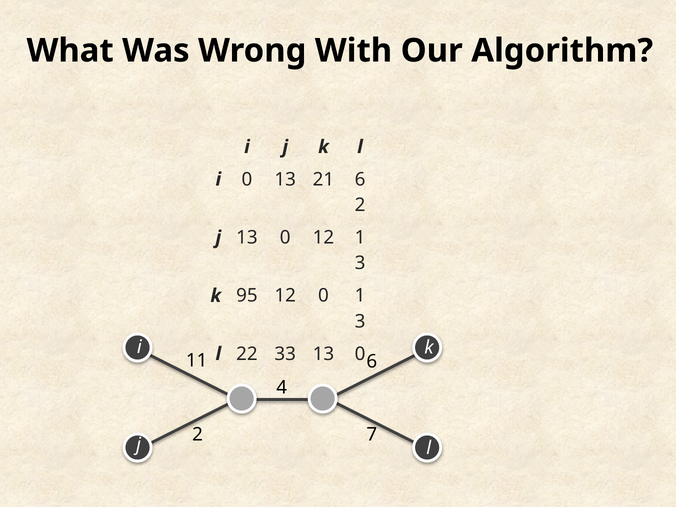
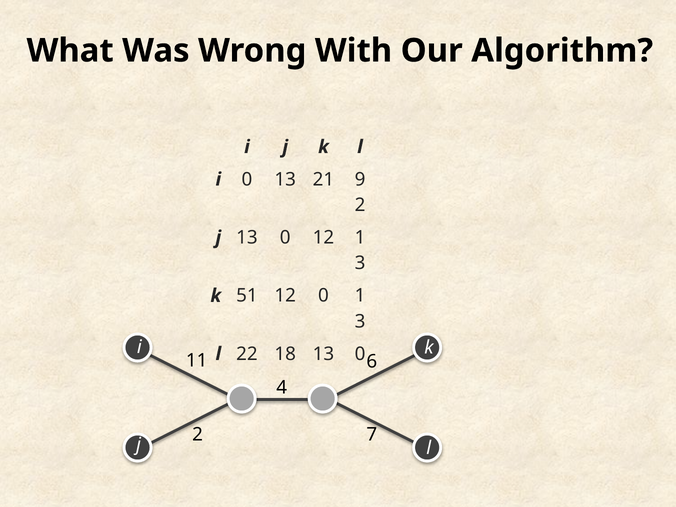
21 6: 6 -> 9 (360, 179)
95: 95 -> 51 (247, 296)
33: 33 -> 18 (285, 354)
